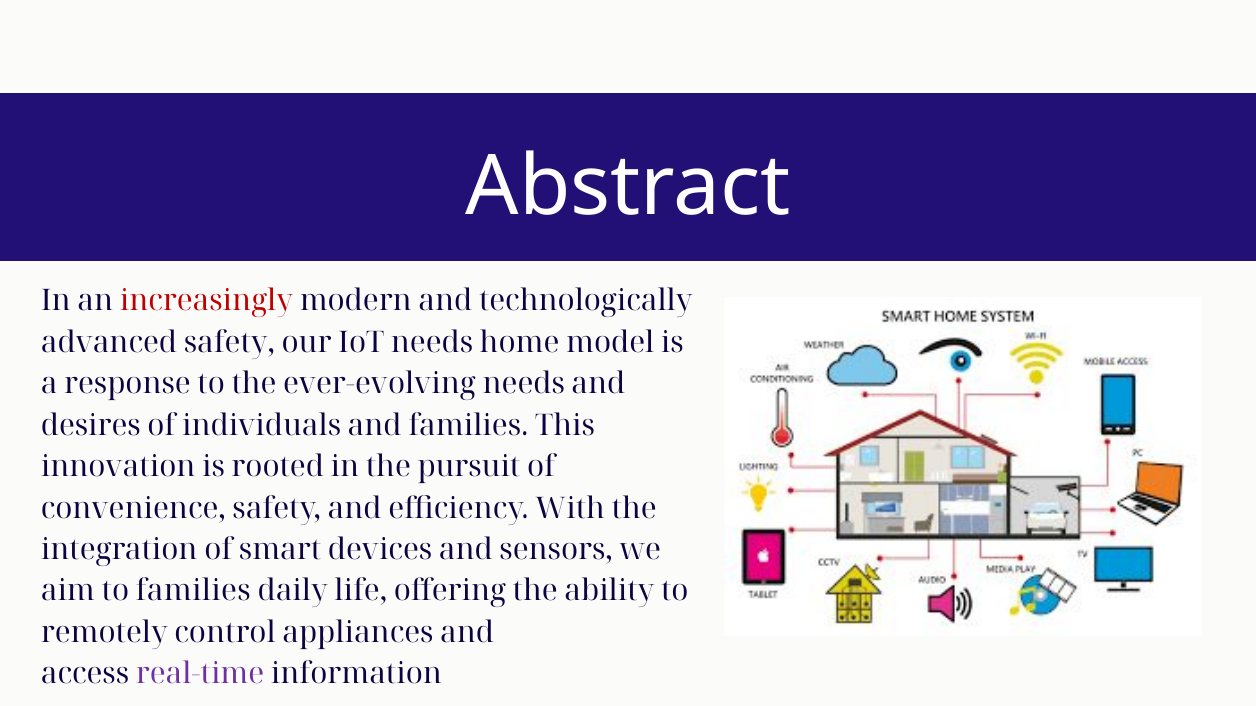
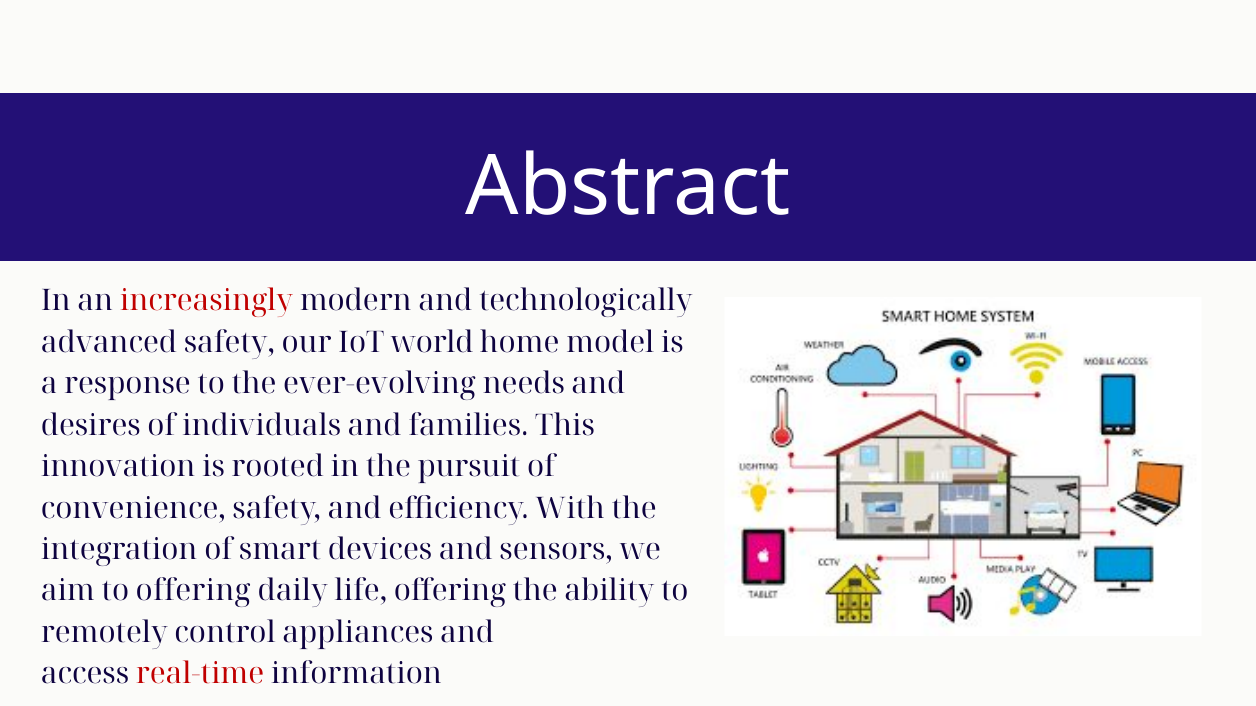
IoT needs: needs -> world (432, 343)
to families: families -> offering (193, 592)
real-time colour: purple -> red (200, 675)
